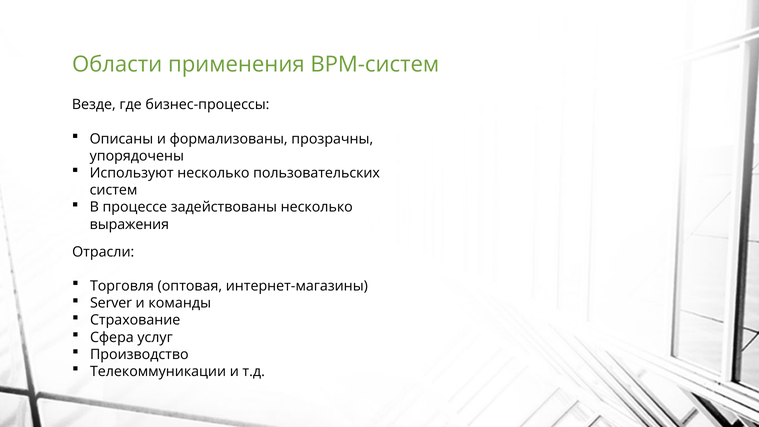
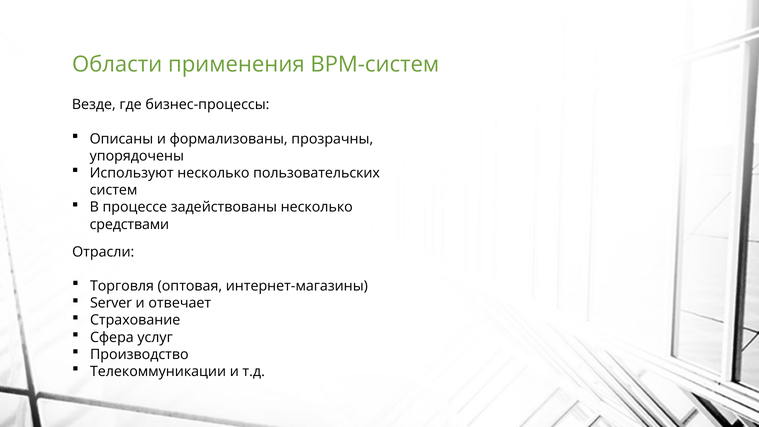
выражения: выражения -> средствами (129, 224)
команды: команды -> отвечает (180, 303)
